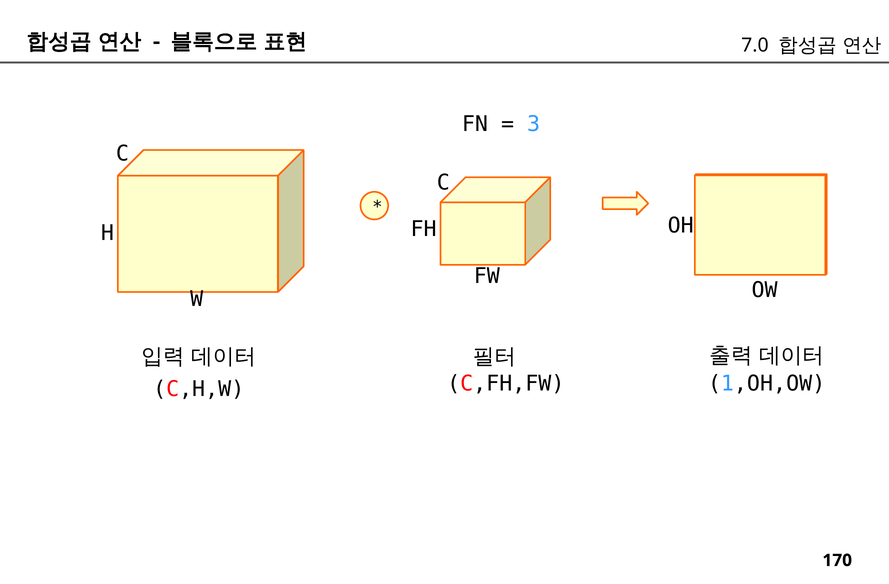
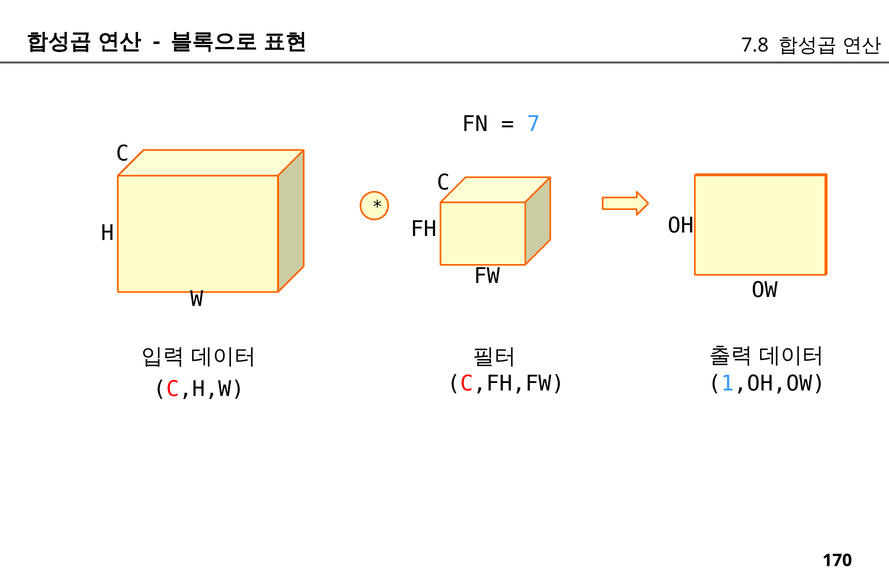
7.0: 7.0 -> 7.8 (755, 46)
3: 3 -> 7 (534, 124)
